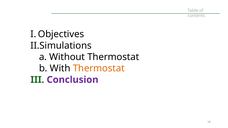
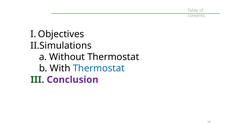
Thermostat colour: orange -> blue (99, 68)
